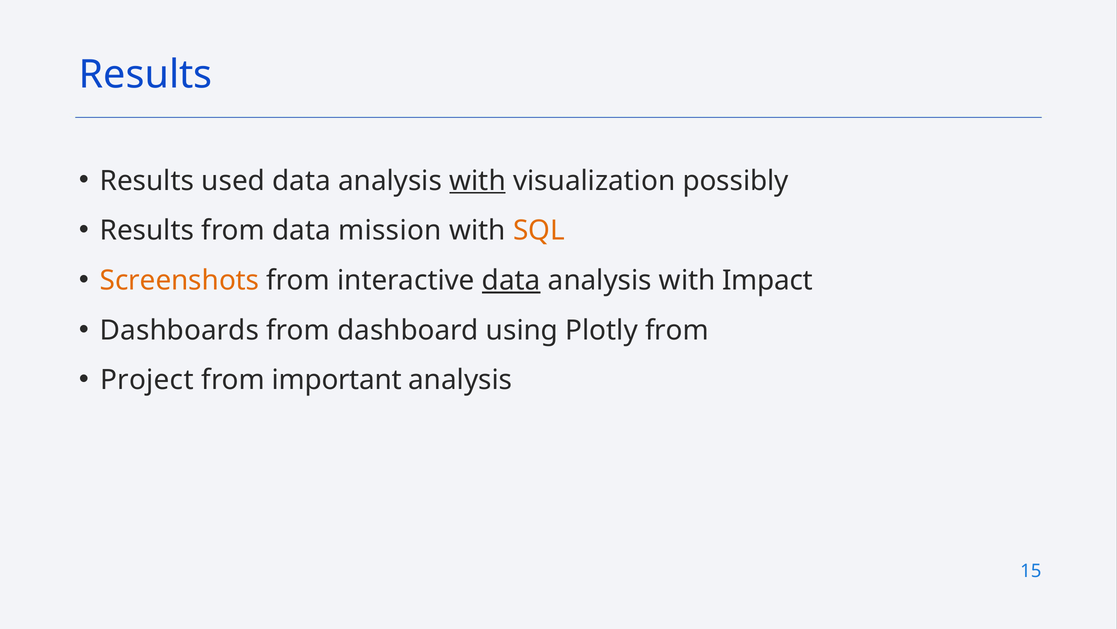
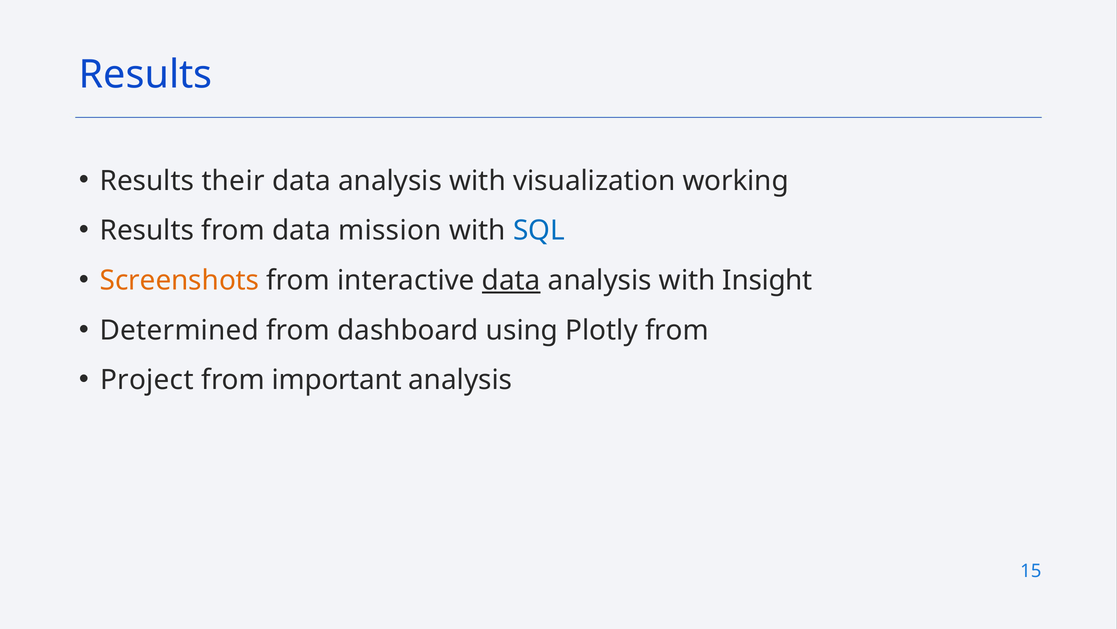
used: used -> their (233, 181)
with underline: present -> none (478, 181)
possibly: possibly -> working (736, 181)
SQL colour: orange -> blue (539, 230)
Impact: Impact -> Insight (767, 280)
Dashboards: Dashboards -> Determined (179, 330)
